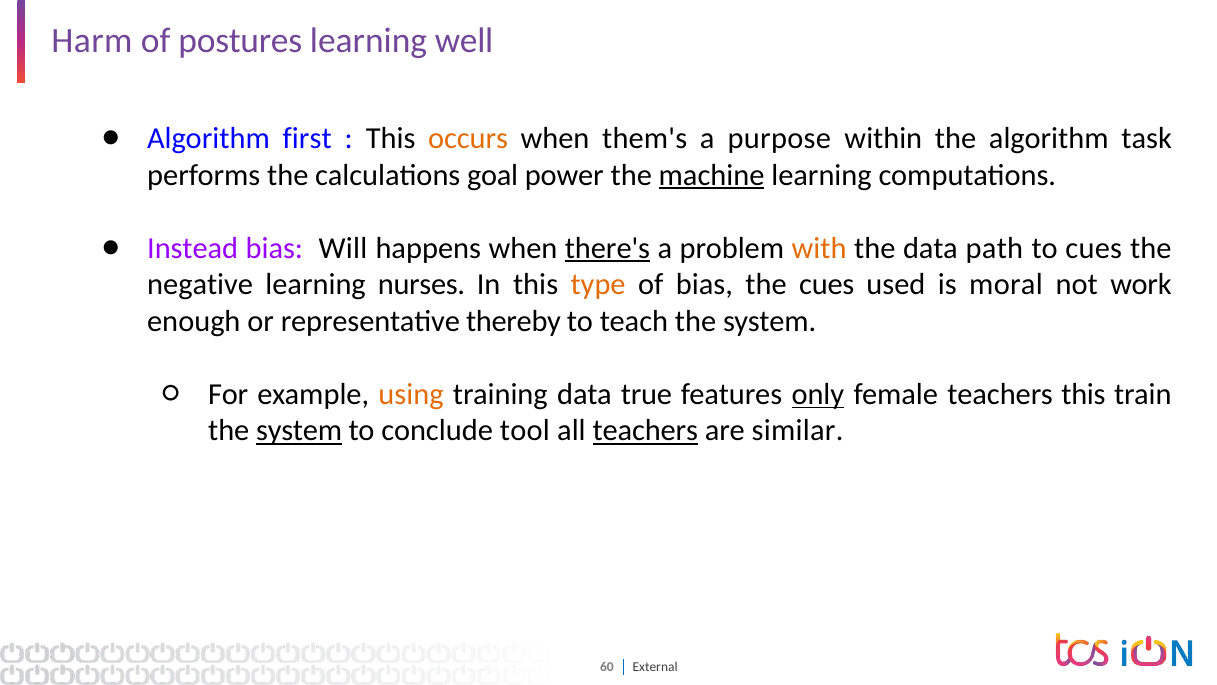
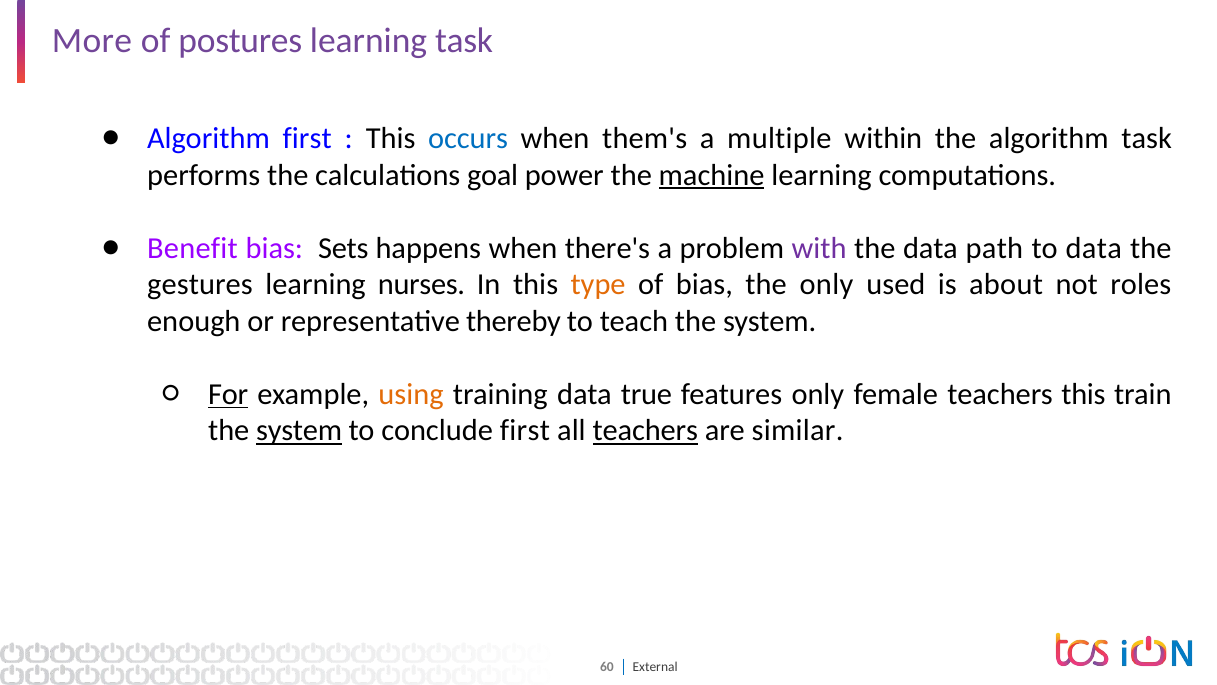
Harm: Harm -> More (92, 41)
learning well: well -> task (464, 41)
occurs colour: orange -> blue (468, 139)
purpose: purpose -> multiple (779, 139)
Instead: Instead -> Benefit (192, 248)
Will: Will -> Sets (343, 248)
there's underline: present -> none (607, 248)
with colour: orange -> purple (819, 248)
to cues: cues -> data (1094, 248)
negative: negative -> gestures (200, 285)
the cues: cues -> only (826, 285)
moral: moral -> about (1006, 285)
work: work -> roles (1141, 285)
For underline: none -> present (228, 394)
only underline: present -> none (818, 394)
conclude tool: tool -> first (525, 431)
